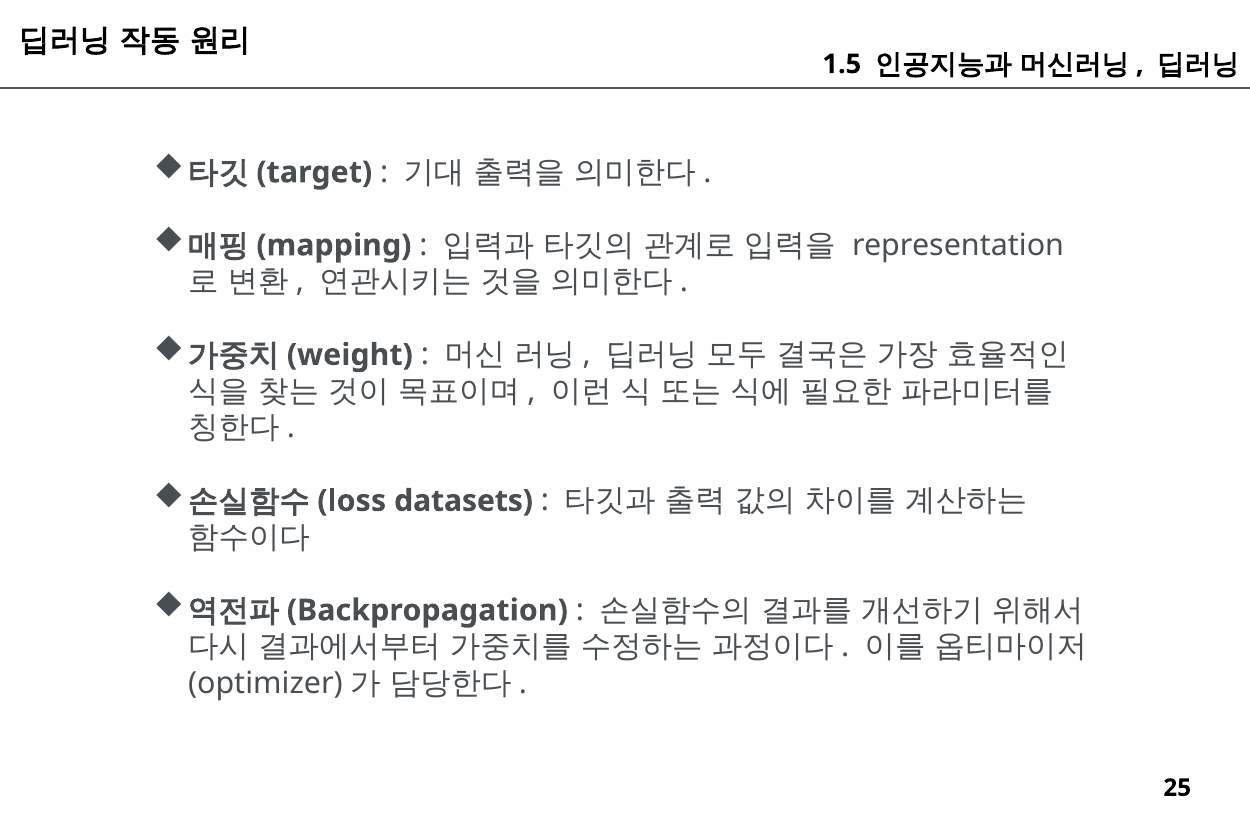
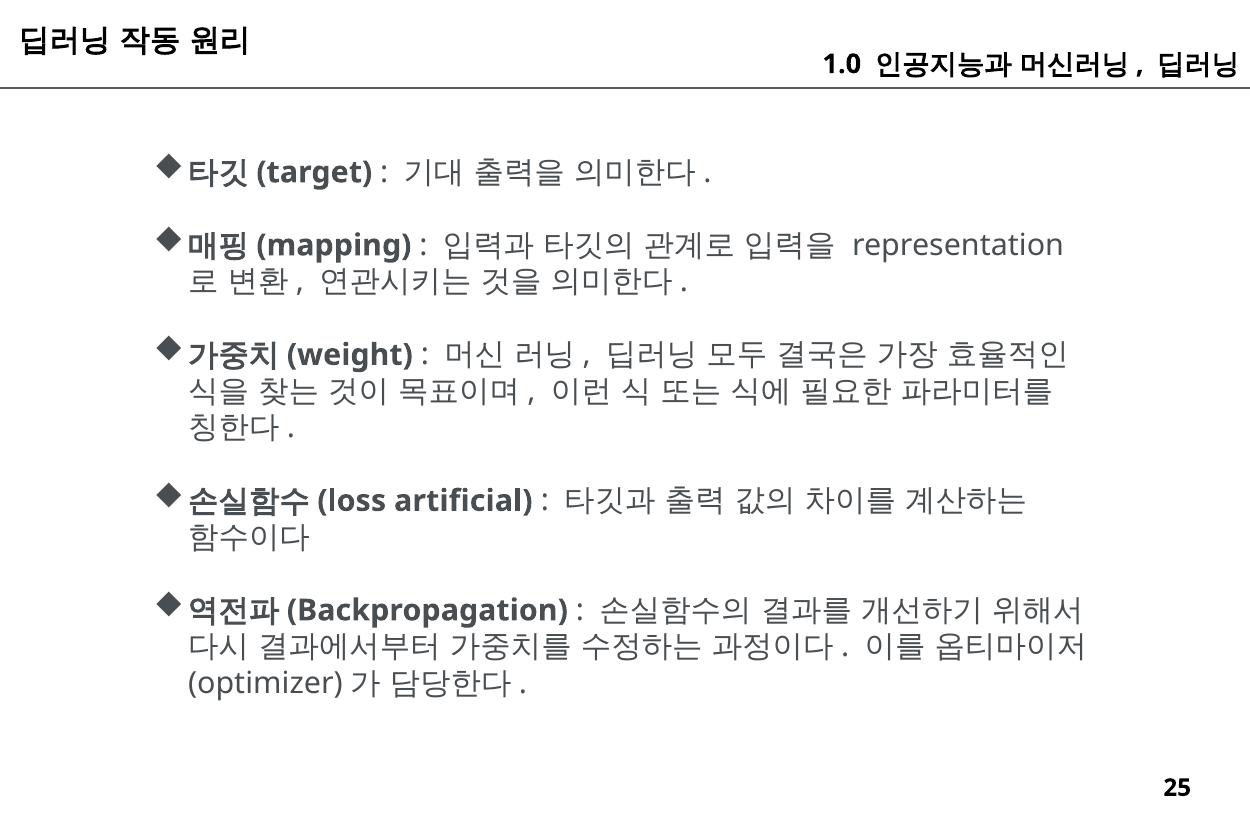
1.5: 1.5 -> 1.0 (842, 64)
datasets: datasets -> artificial (463, 501)
